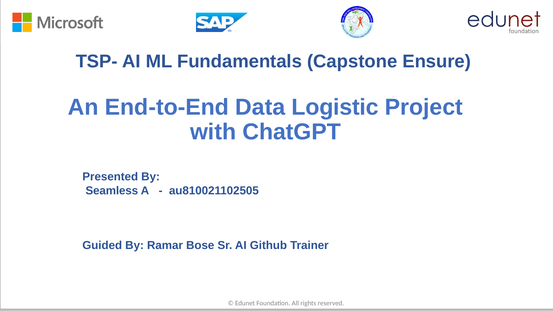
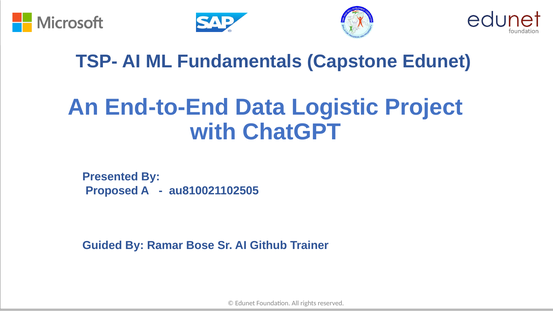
Capstone Ensure: Ensure -> Edunet (437, 61)
Seamless: Seamless -> Proposed (112, 191)
